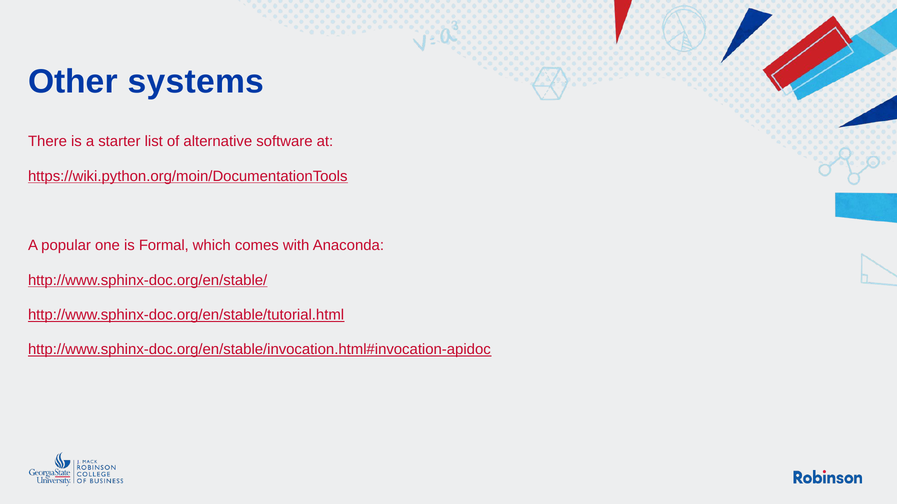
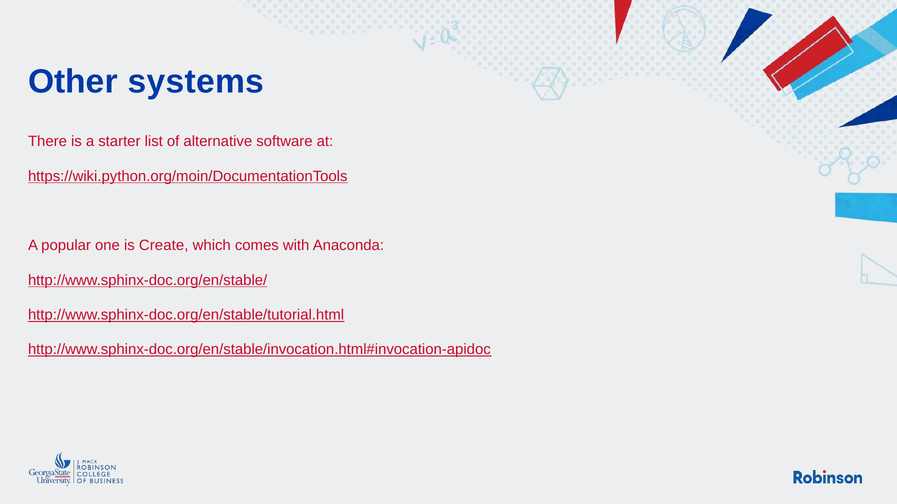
Formal: Formal -> Create (164, 246)
